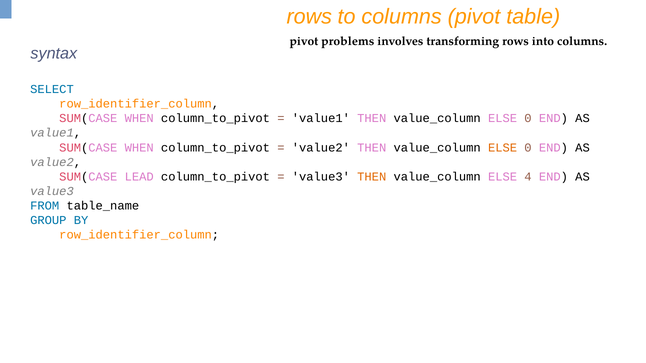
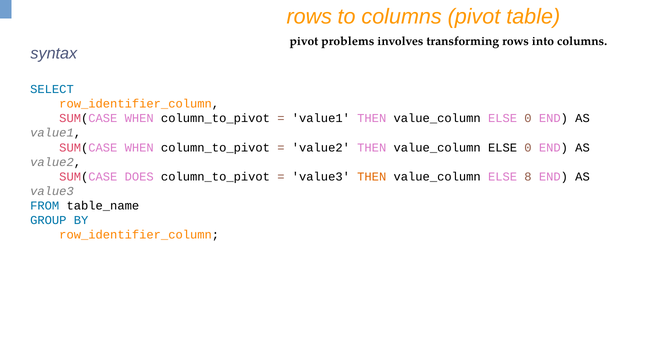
ELSE colour: orange -> black (503, 148)
LEAD: LEAD -> DOES (139, 177)
4: 4 -> 8 (528, 177)
